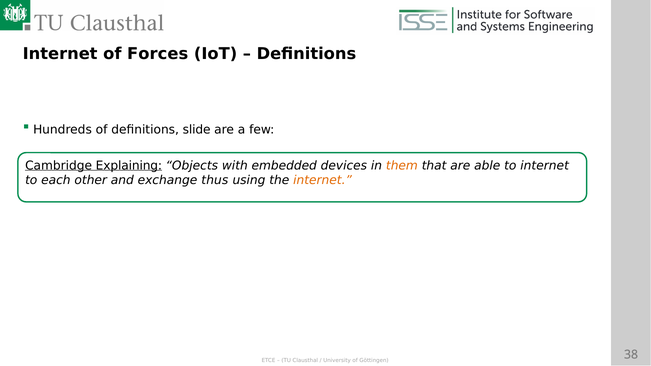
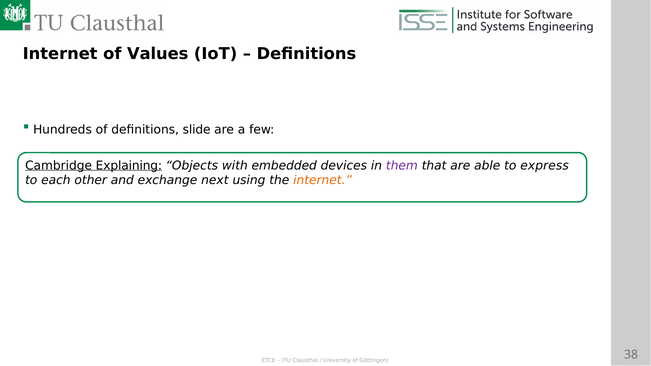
Forces: Forces -> Values (158, 54)
them colour: orange -> purple (402, 166)
to internet: internet -> express (545, 166)
thus: thus -> next (215, 180)
